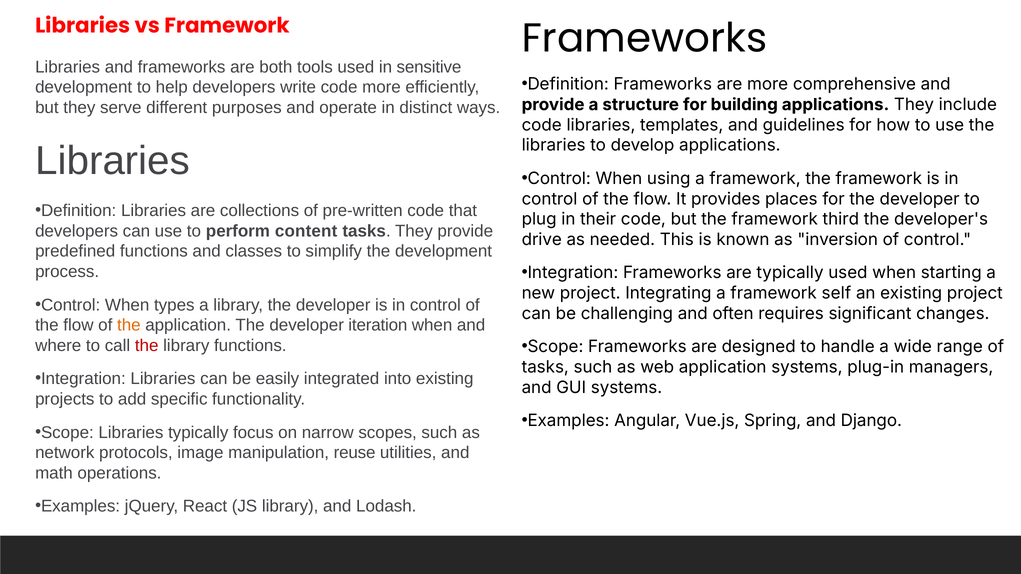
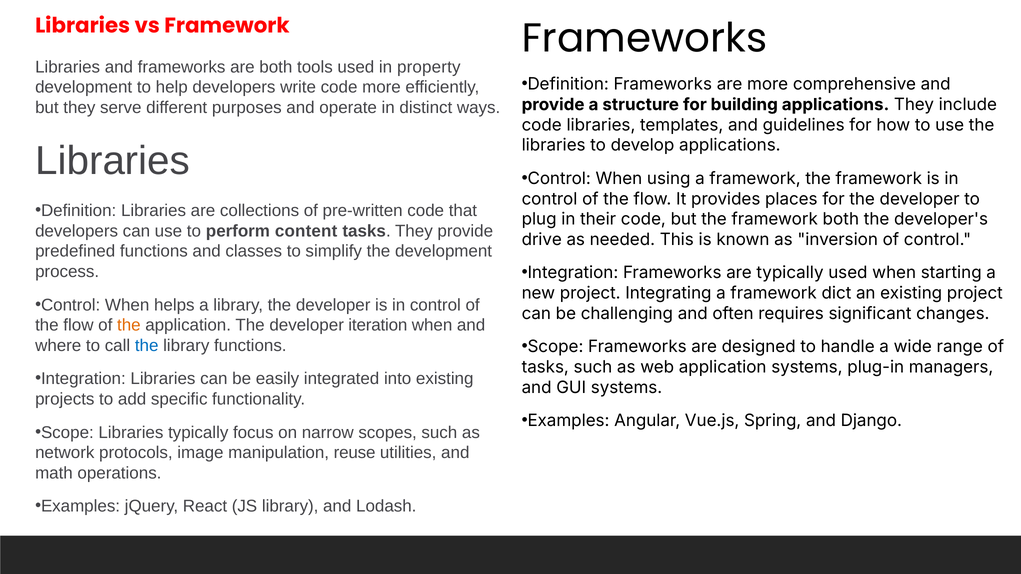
sensitive: sensitive -> property (429, 67)
framework third: third -> both (841, 219)
self: self -> dict (836, 293)
types: types -> helps (174, 305)
the colour: red -> blue (147, 346)
